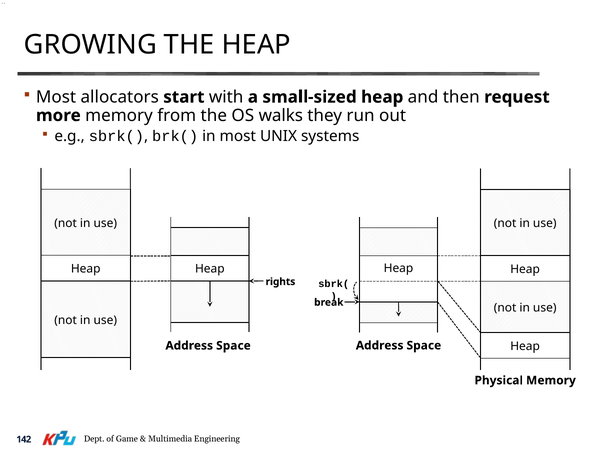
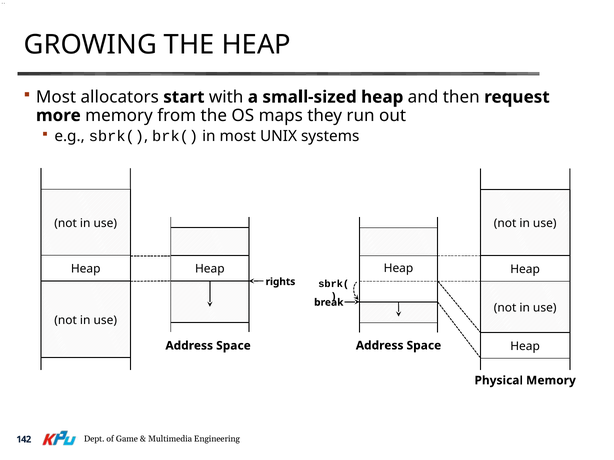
walks: walks -> maps (281, 116)
